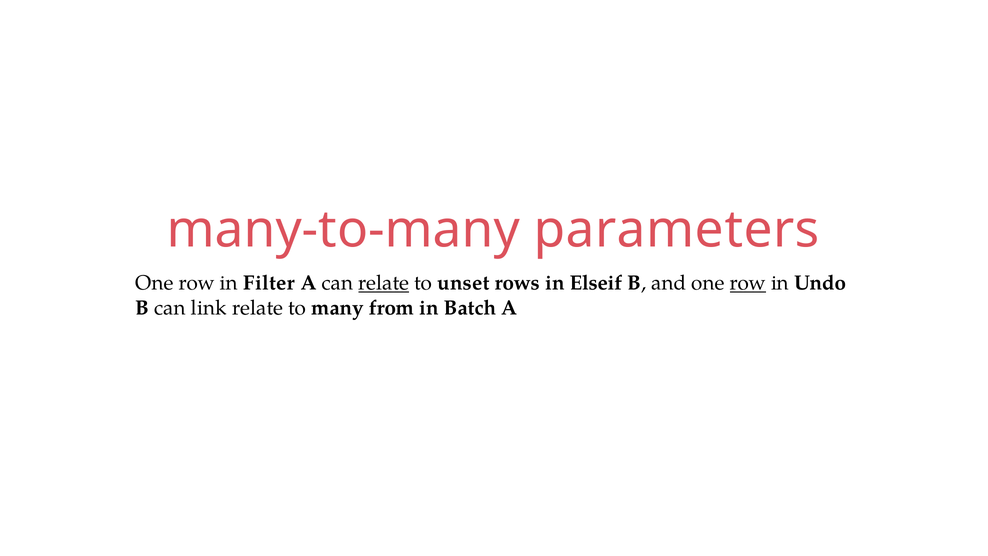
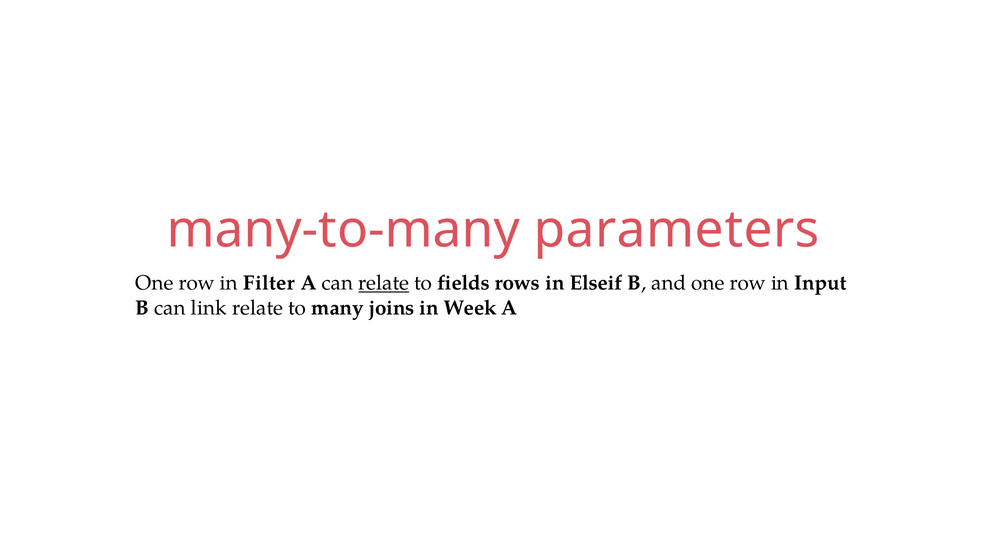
unset: unset -> fields (464, 283)
row underline: present -> none (748, 283)
Undo: Undo -> Input (820, 283)
from: from -> joins (392, 308)
Batch: Batch -> Week (470, 308)
